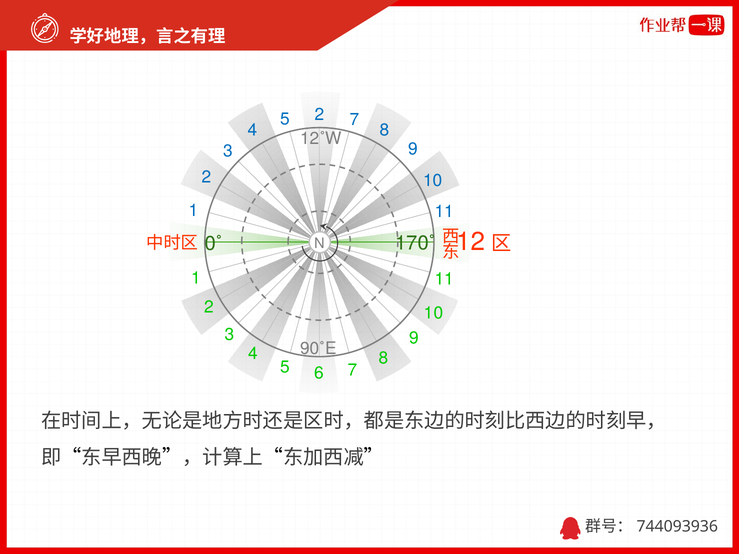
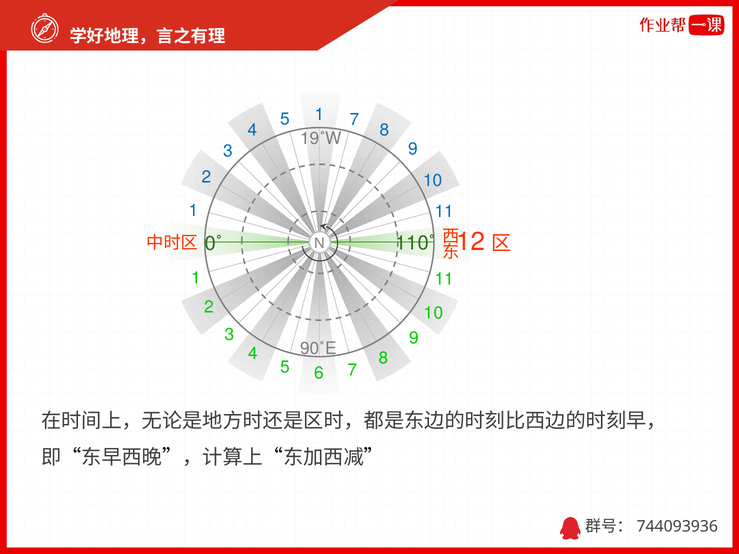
5 2: 2 -> 1 (319, 115)
12˚W: 12˚W -> 19˚W (321, 139)
170˚: 170˚ -> 110˚ (415, 243)
